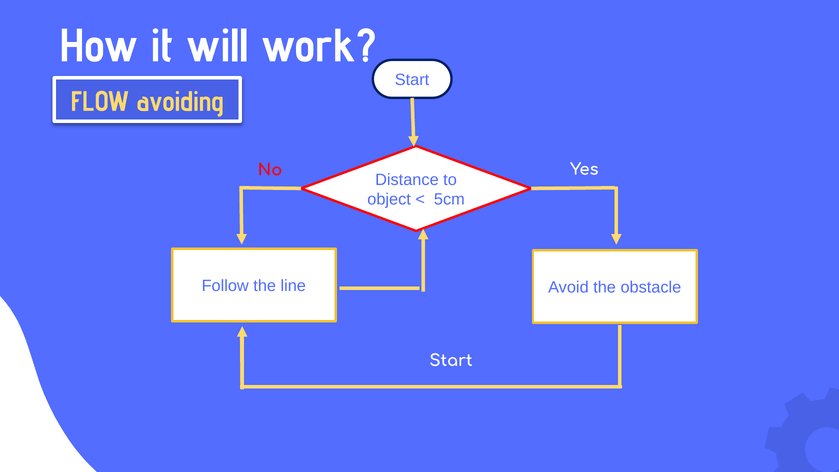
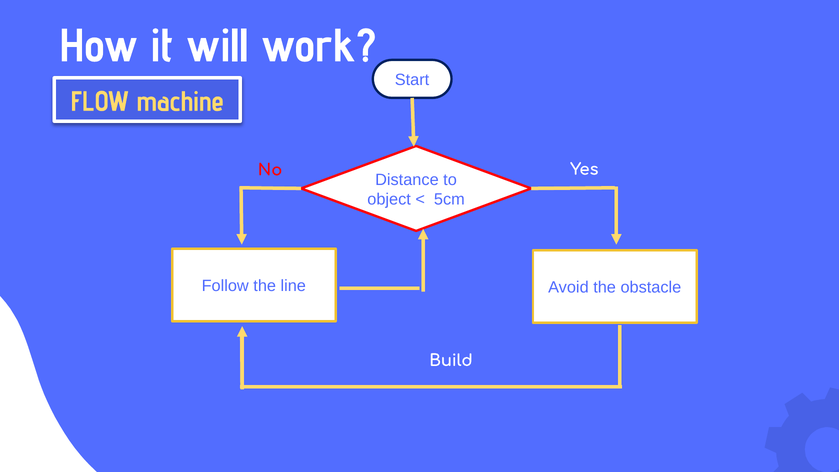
avoiding: avoiding -> machine (180, 102)
Start: Start -> Build (451, 361)
